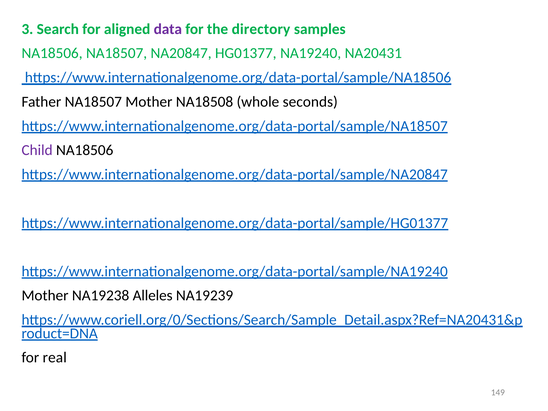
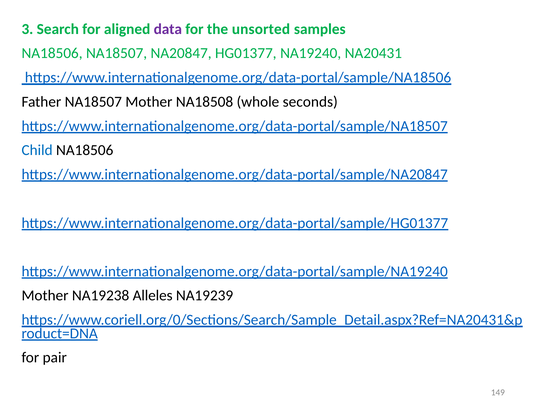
directory: directory -> unsorted (261, 29)
Child colour: purple -> blue (37, 150)
real: real -> pair (55, 358)
